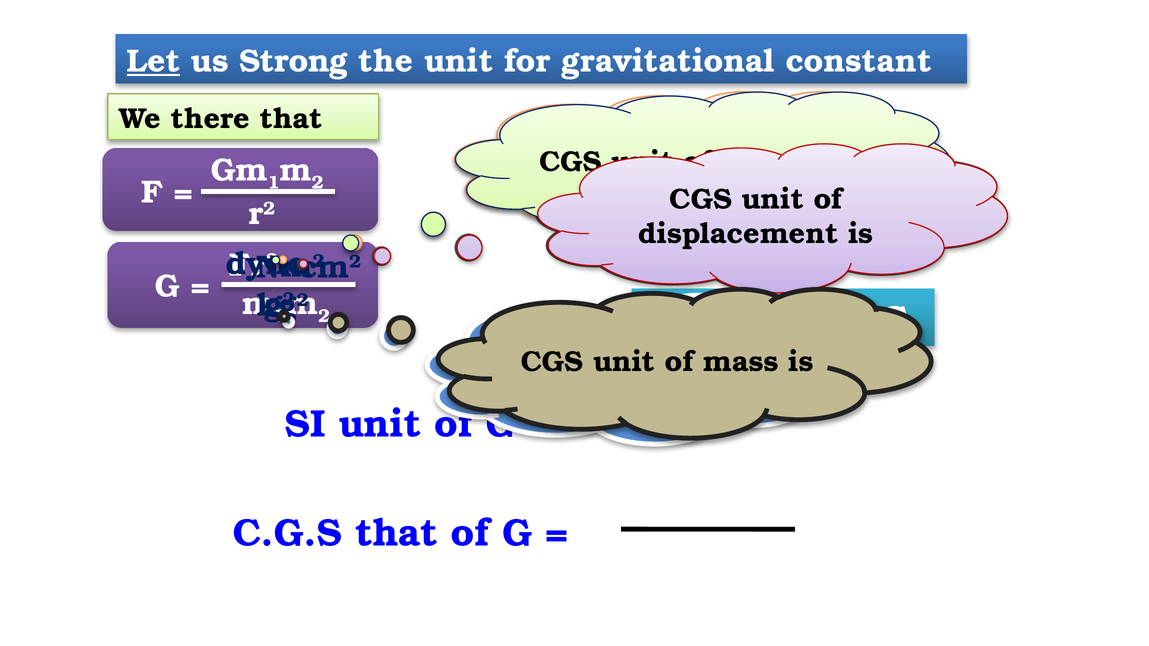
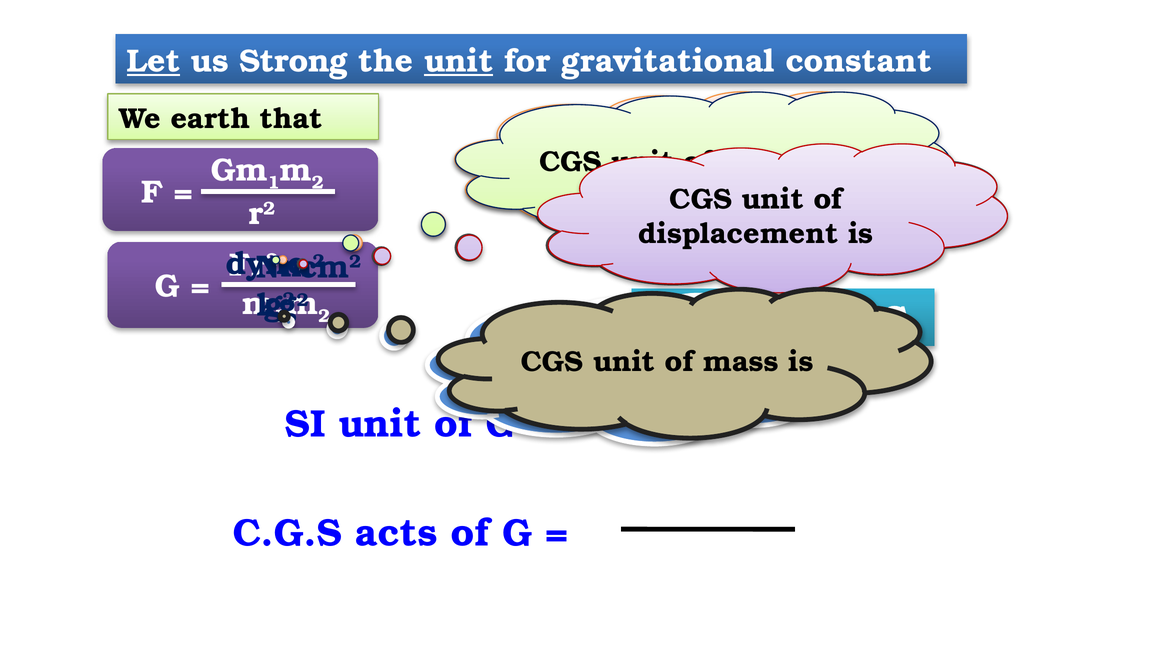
unit underline: none -> present (459, 61)
there: there -> earth (210, 119)
C.G.S that: that -> acts (396, 533)
